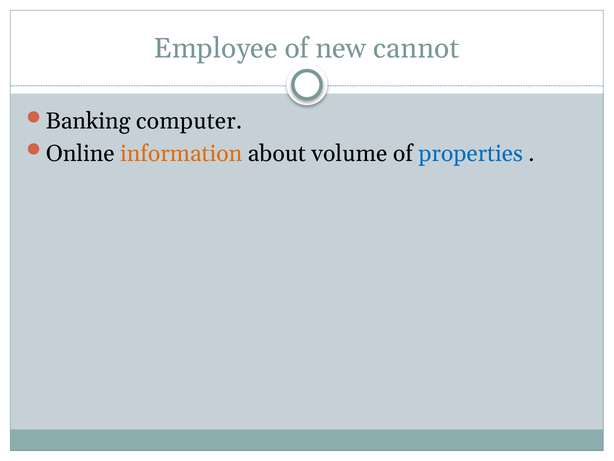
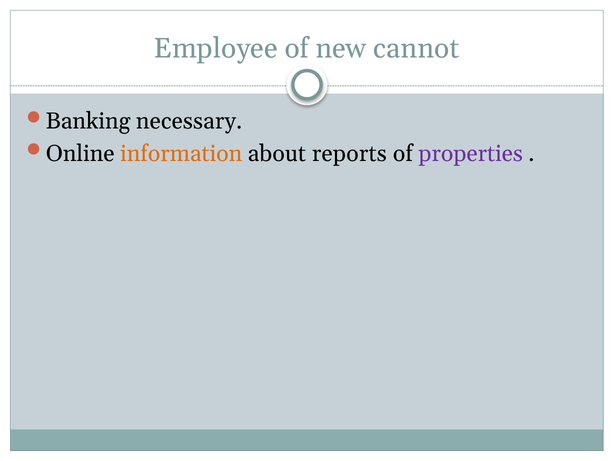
computer: computer -> necessary (189, 121)
volume: volume -> reports (349, 153)
properties colour: blue -> purple (471, 153)
